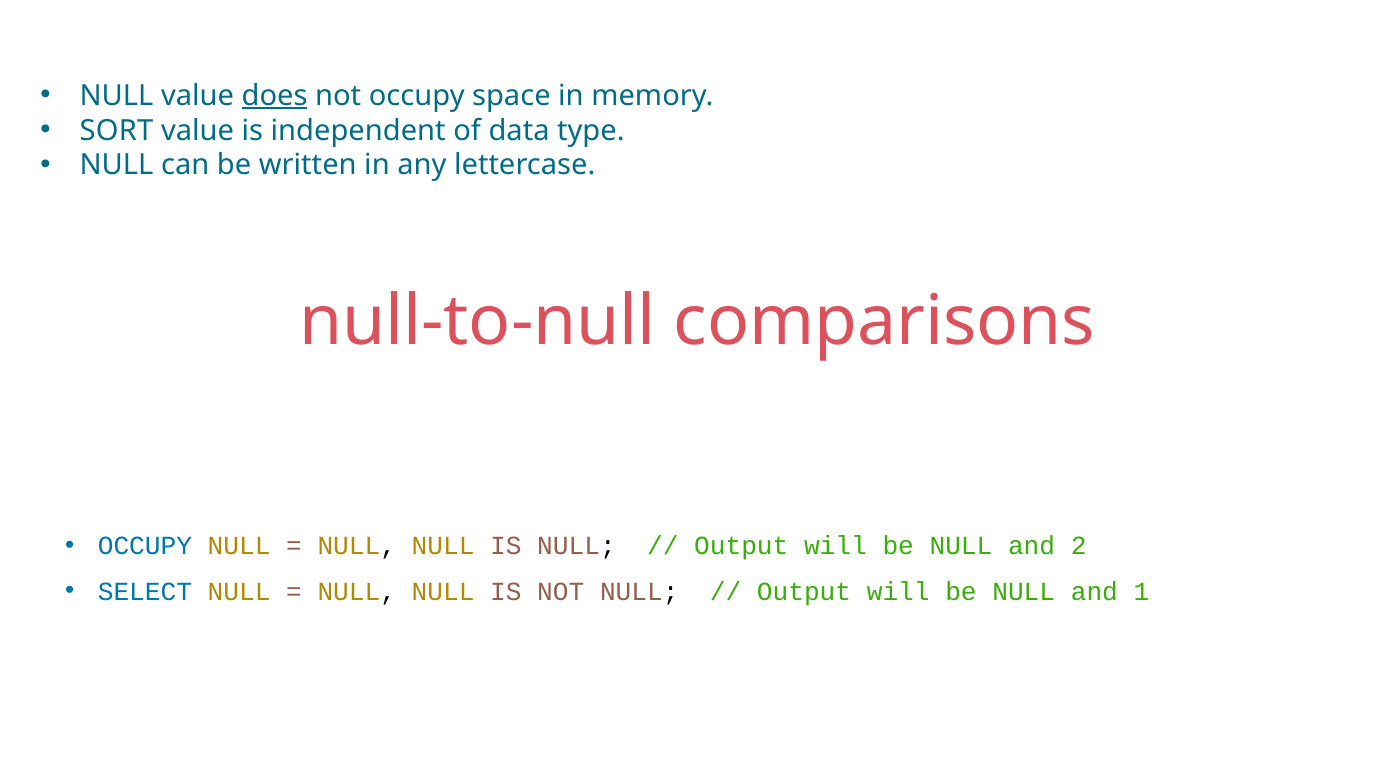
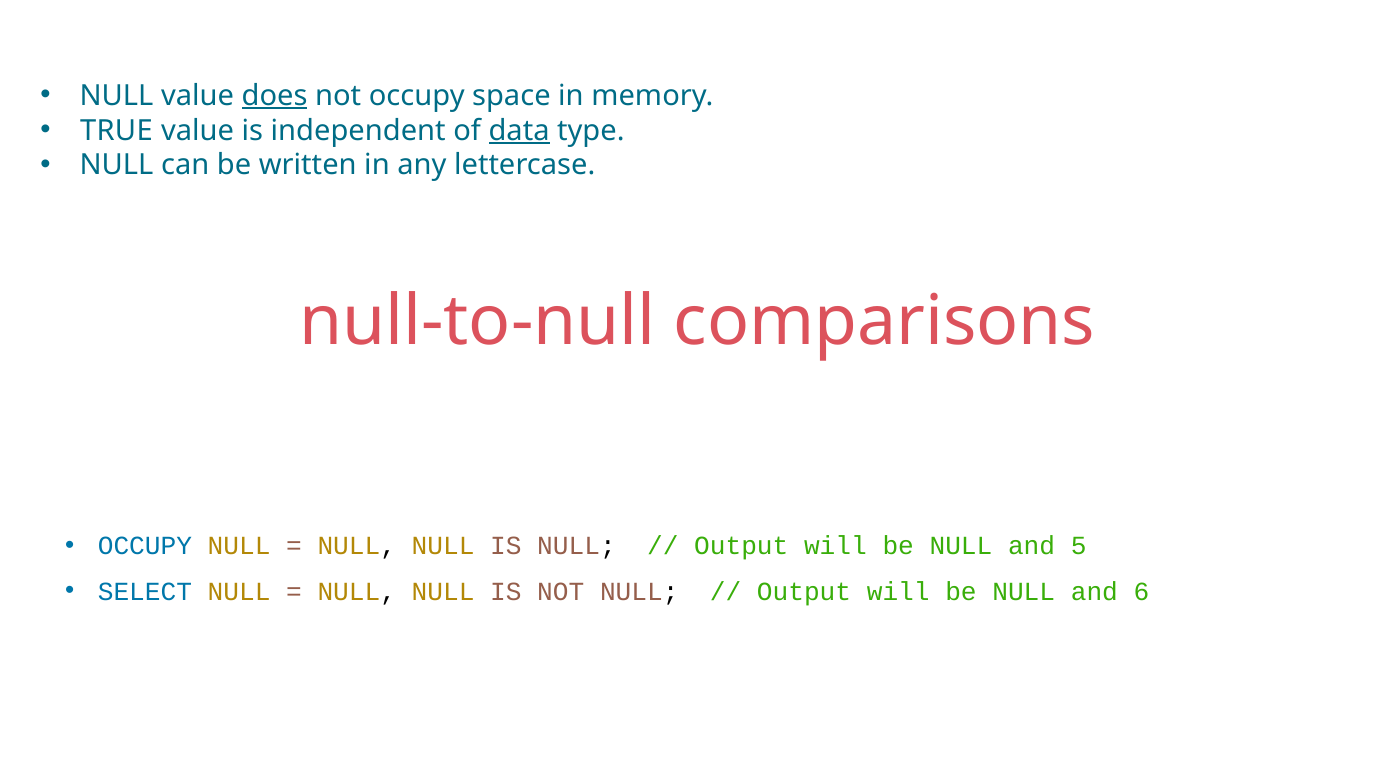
SORT: SORT -> TRUE (116, 131)
data underline: none -> present (519, 131)
2: 2 -> 5 (1079, 547)
1: 1 -> 6 (1141, 592)
